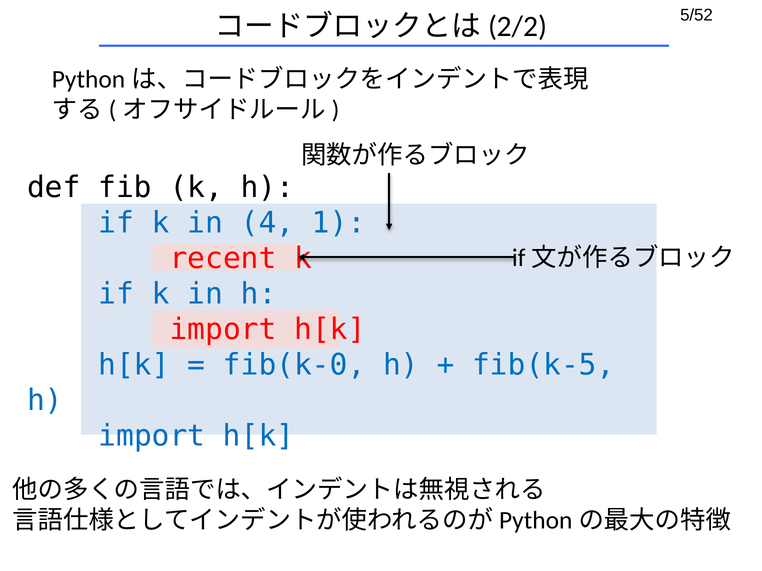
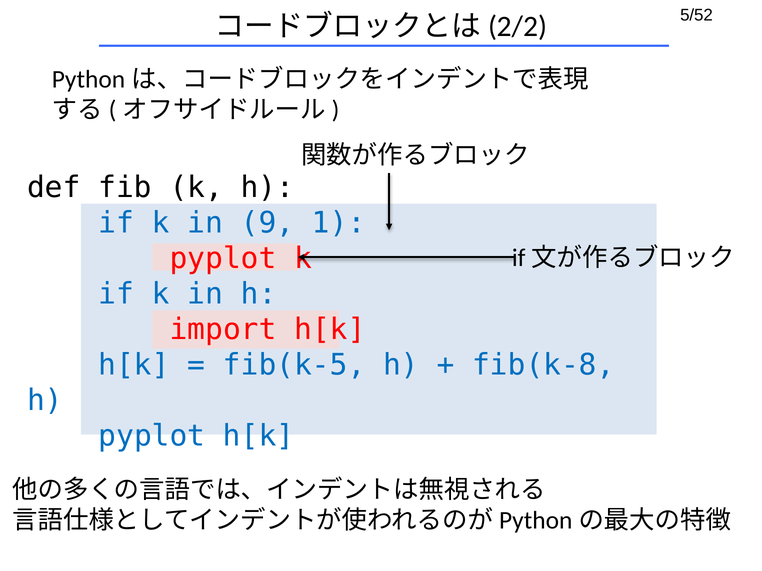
4: 4 -> 9 (268, 223)
recent: recent -> pyplot (223, 259)
fib(k-0: fib(k-0 -> fib(k-5 (294, 365)
fib(k-5: fib(k-5 -> fib(k-8 (543, 365)
import: import -> pyplot (152, 437)
